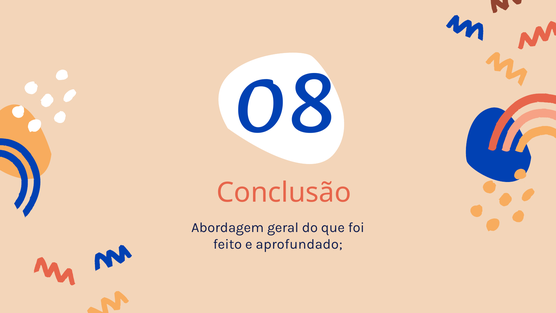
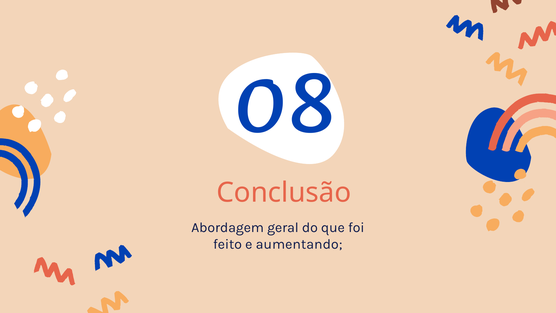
aprofundado: aprofundado -> aumentando (299, 244)
